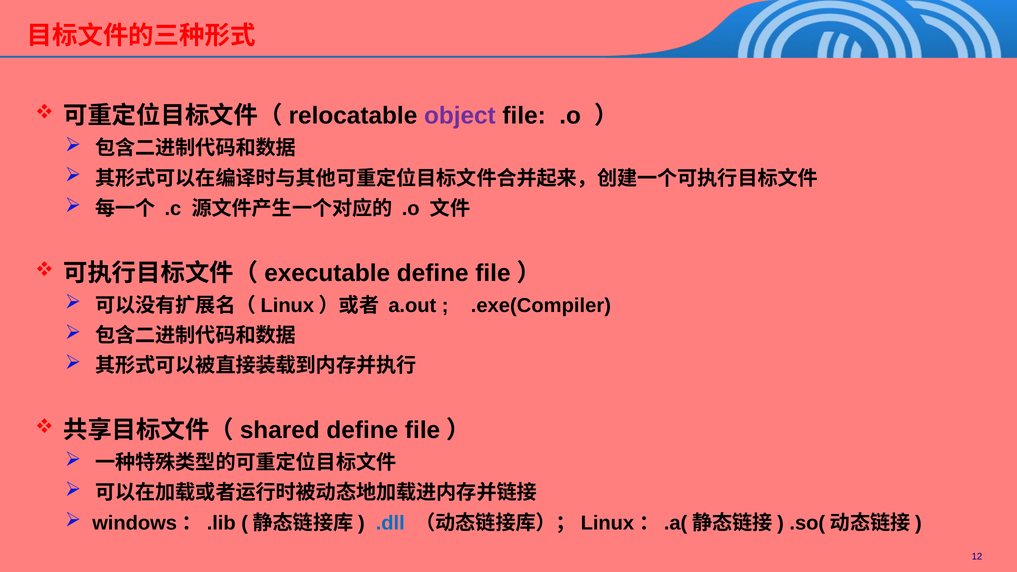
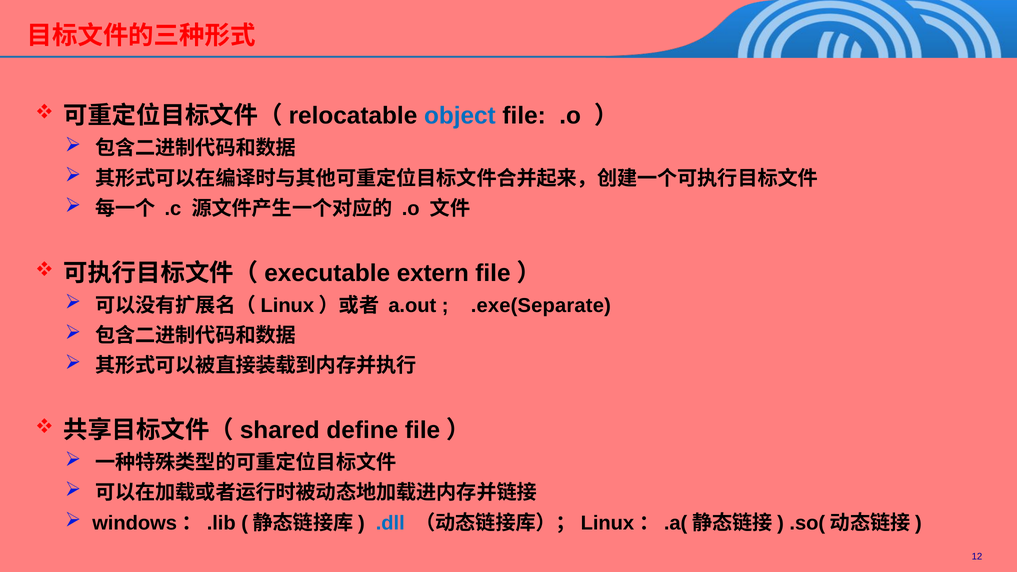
object colour: purple -> blue (460, 116)
define: define -> extern (433, 273)
.exe(Compiler: .exe(Compiler -> .exe(Separate (541, 305)
